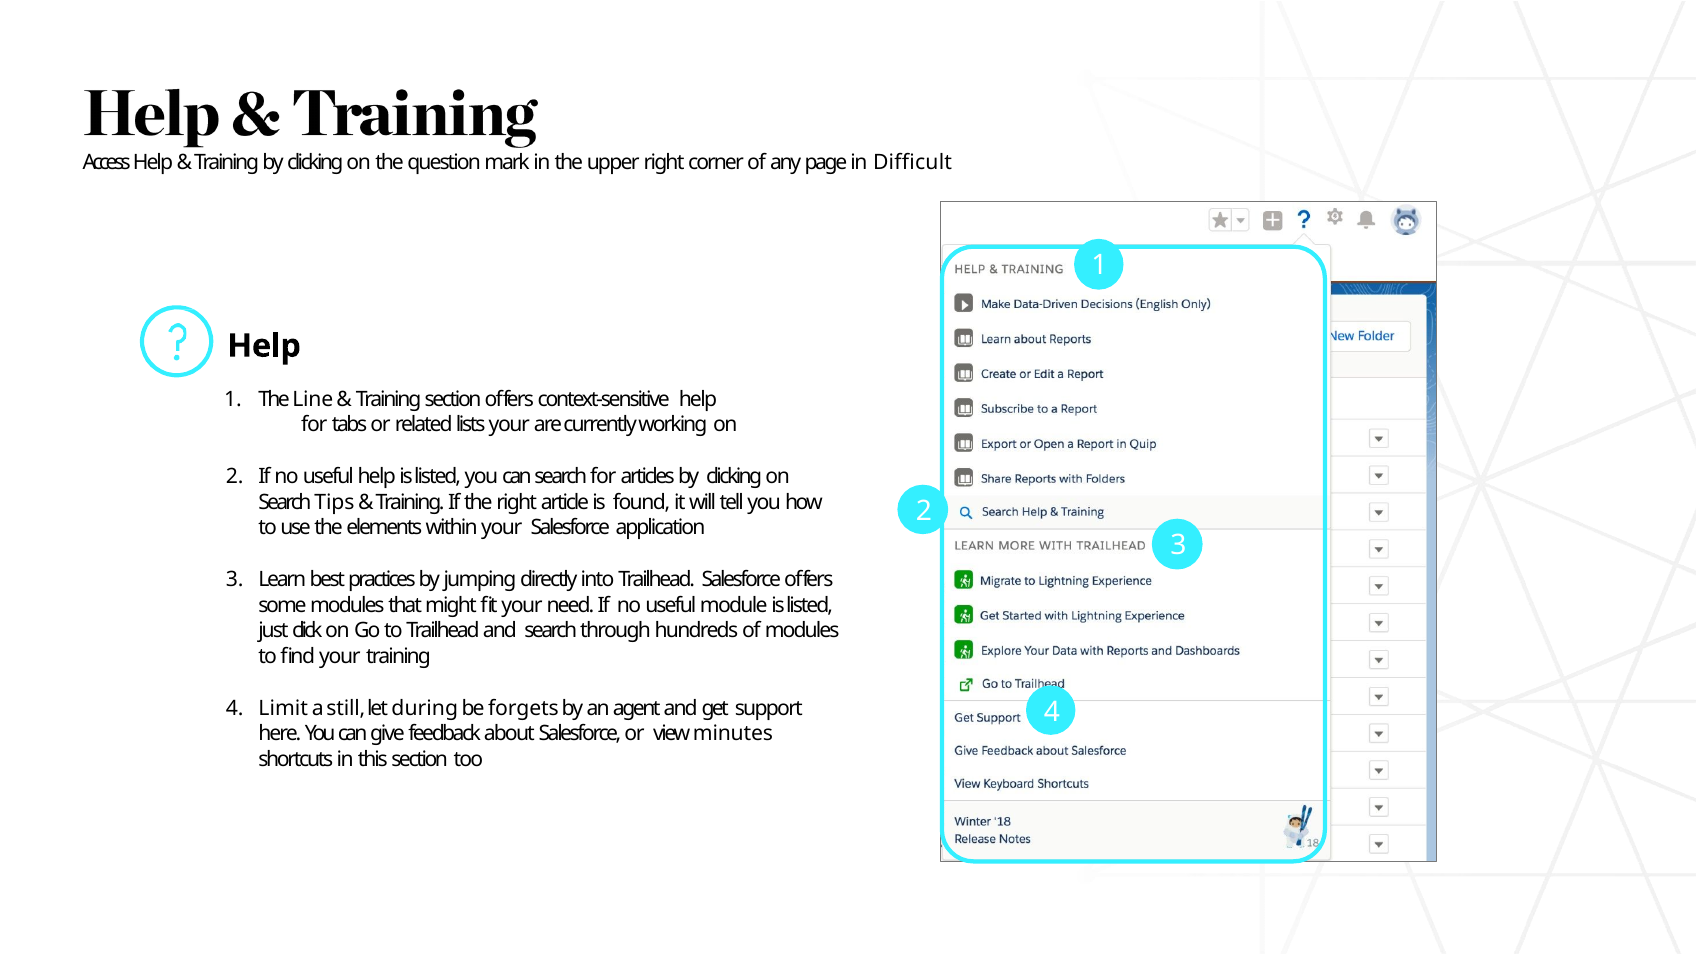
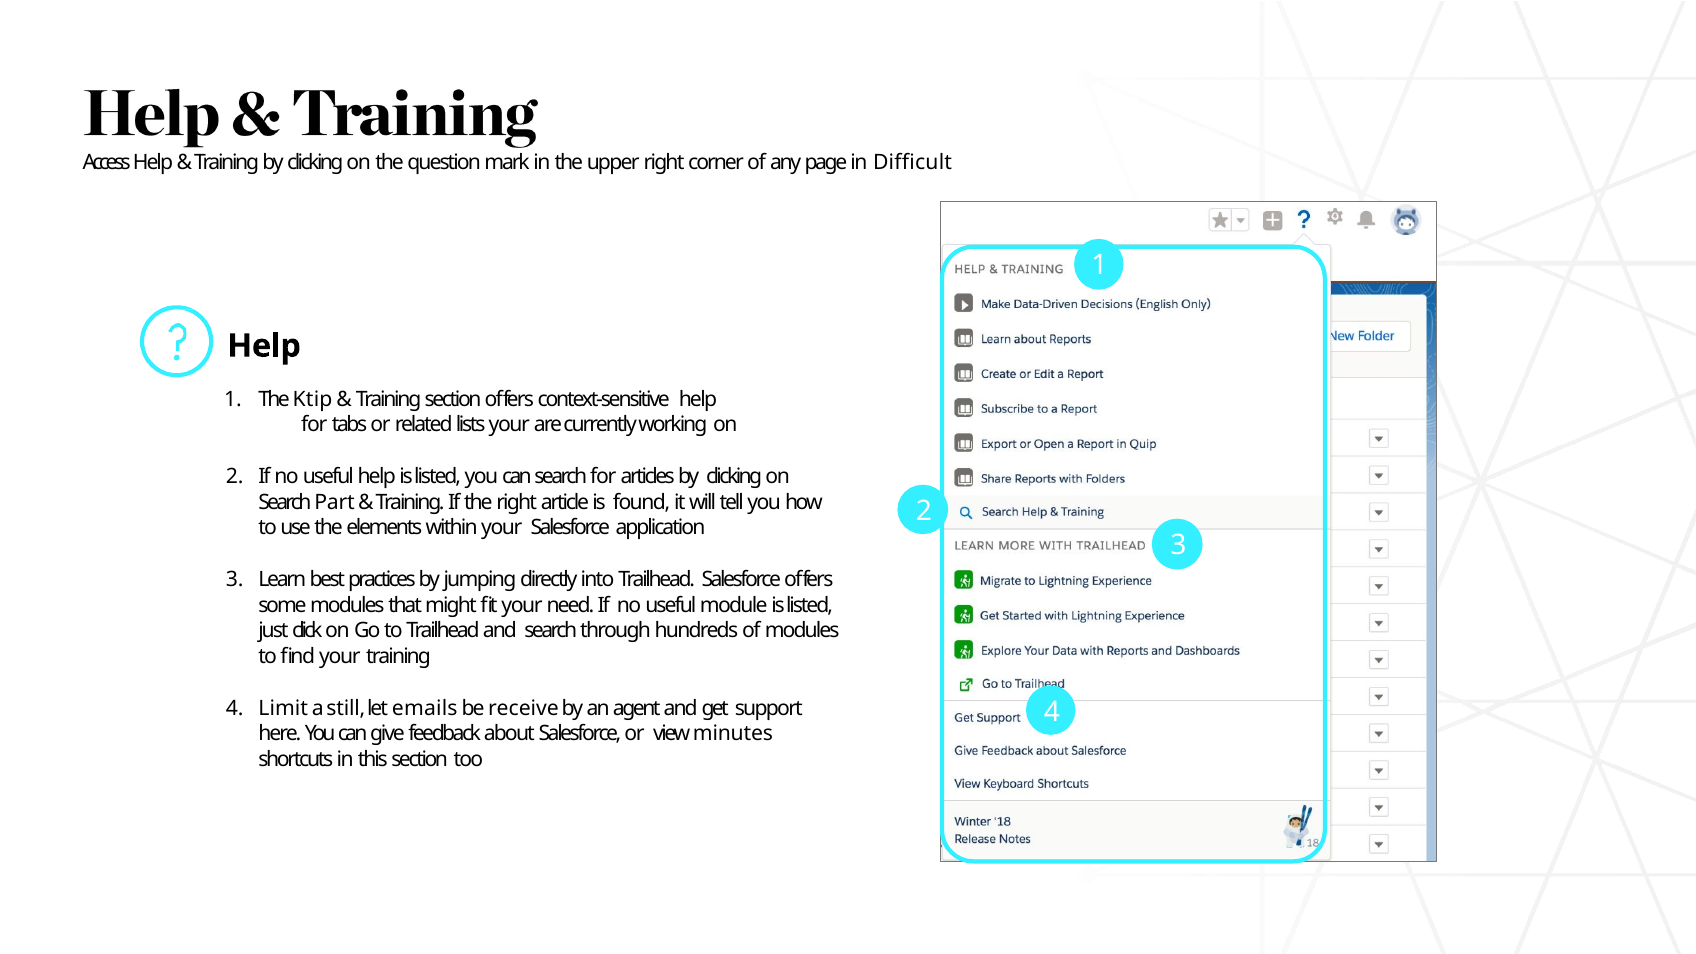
Line: Line -> Ktip (313, 399)
Tips: Tips -> Part (335, 502)
during: during -> emails (425, 708)
forgets: forgets -> receive (523, 708)
